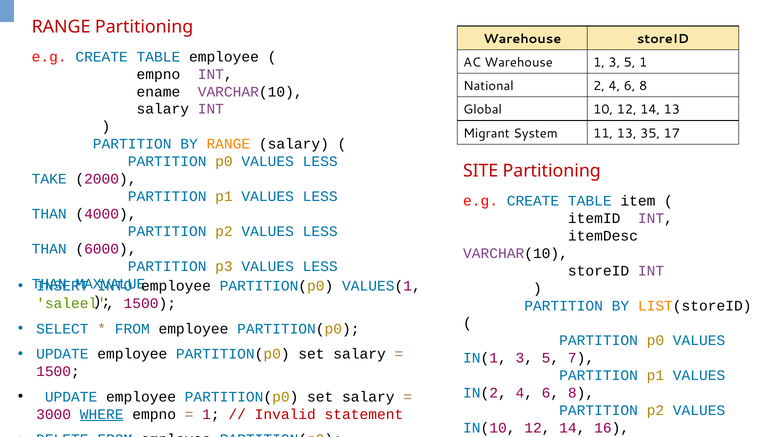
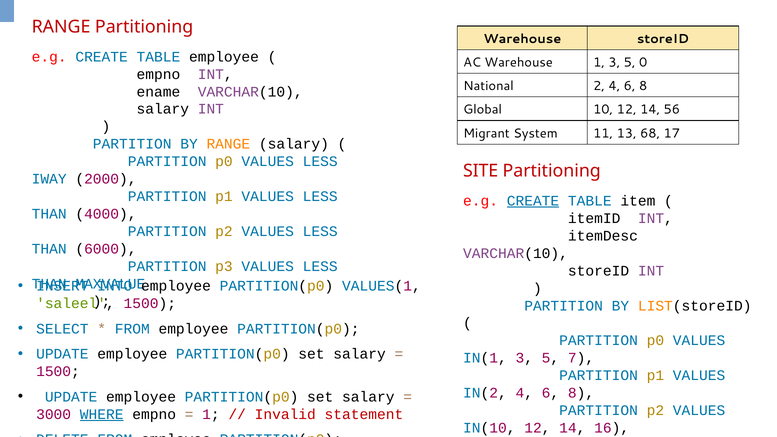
5 1: 1 -> 0 (643, 62)
14 13: 13 -> 56 (672, 110)
35: 35 -> 68 (650, 133)
TAKE: TAKE -> IWAY (49, 179)
CREATE underline: none -> present (533, 201)
